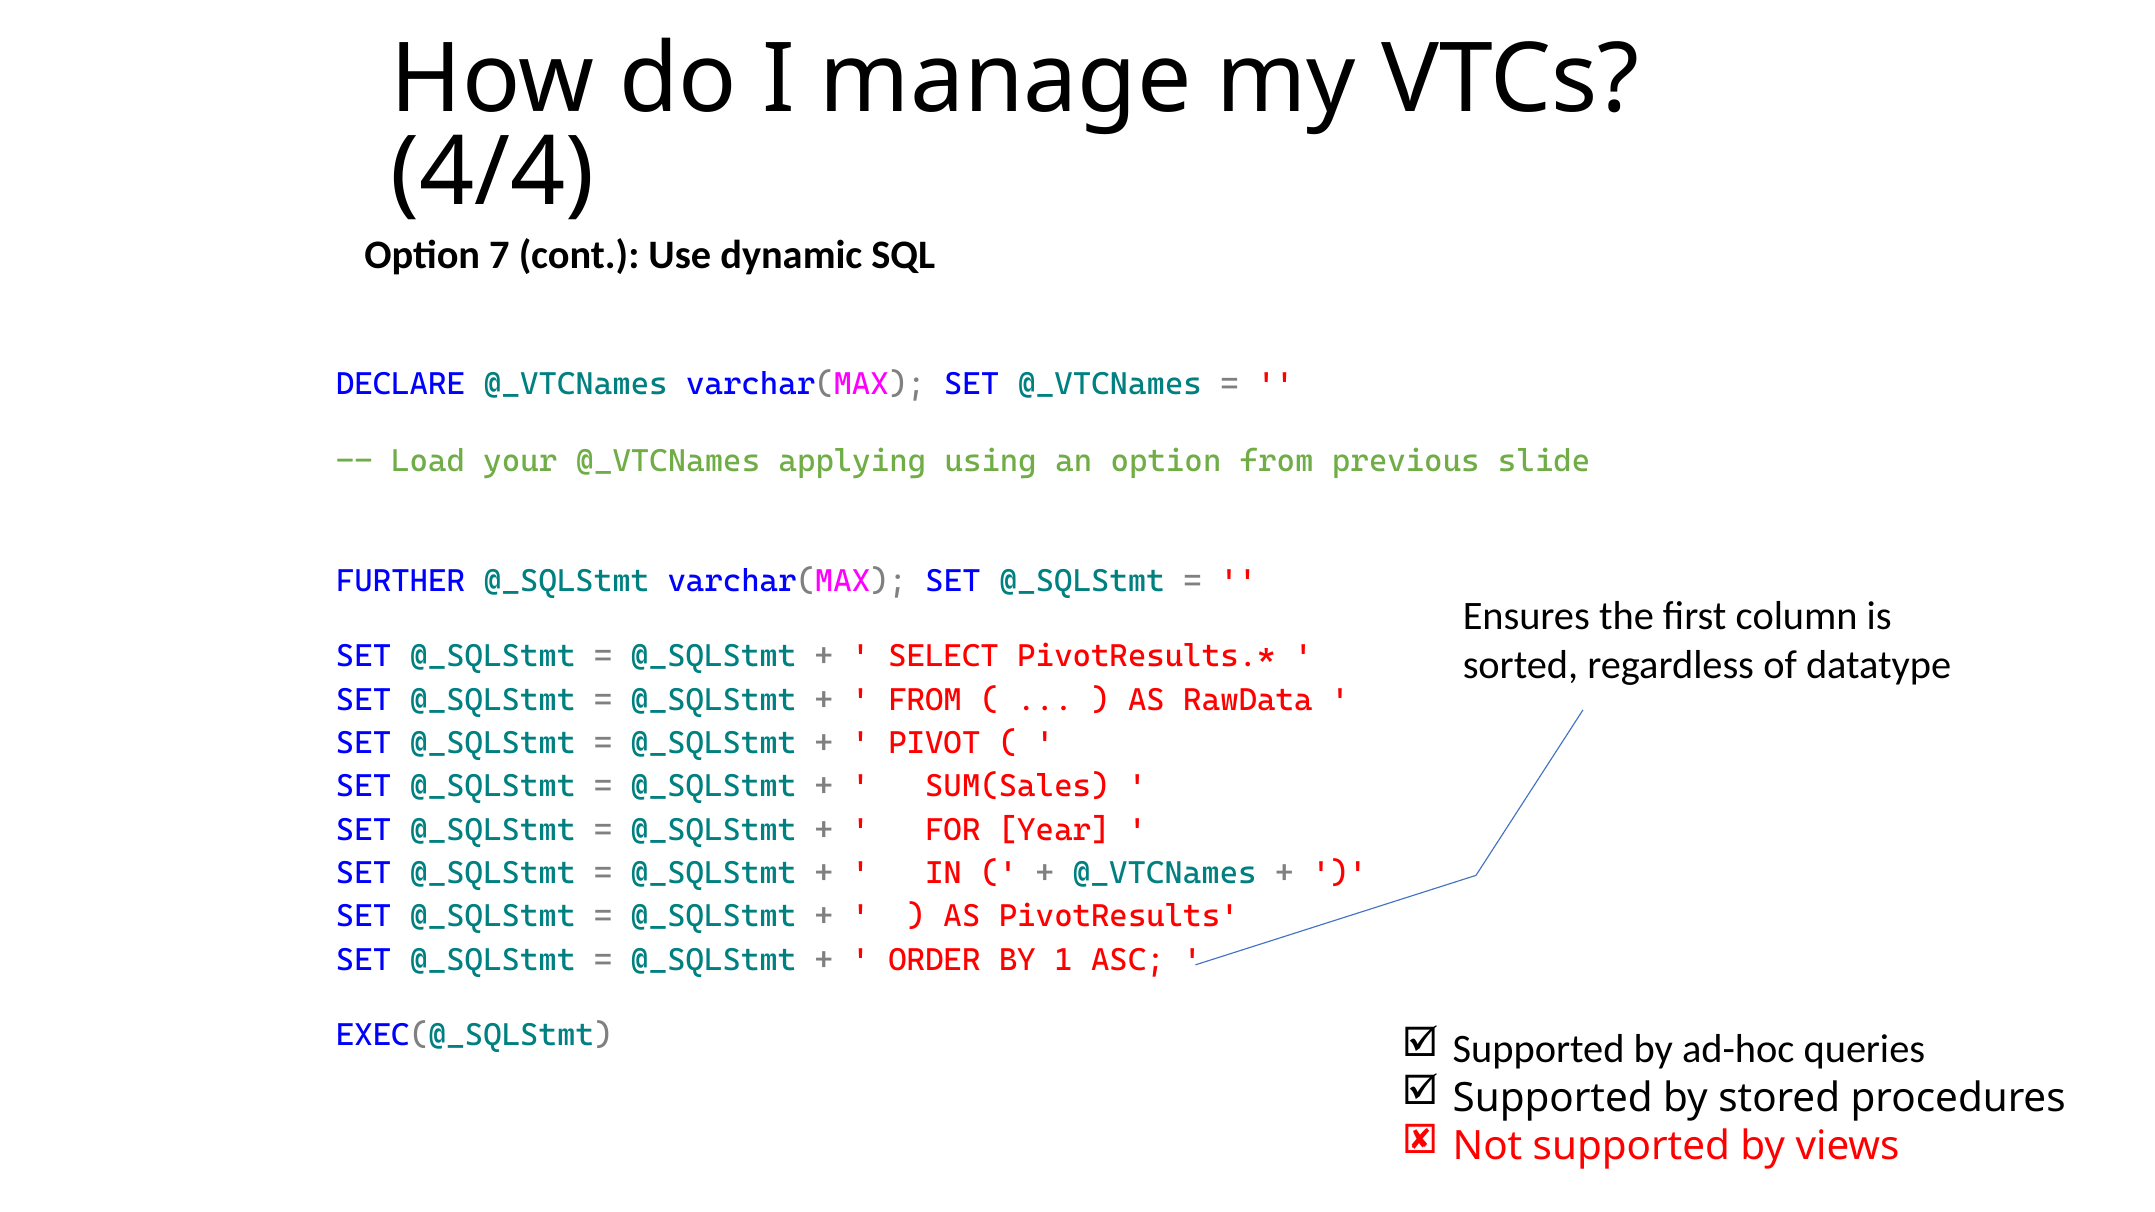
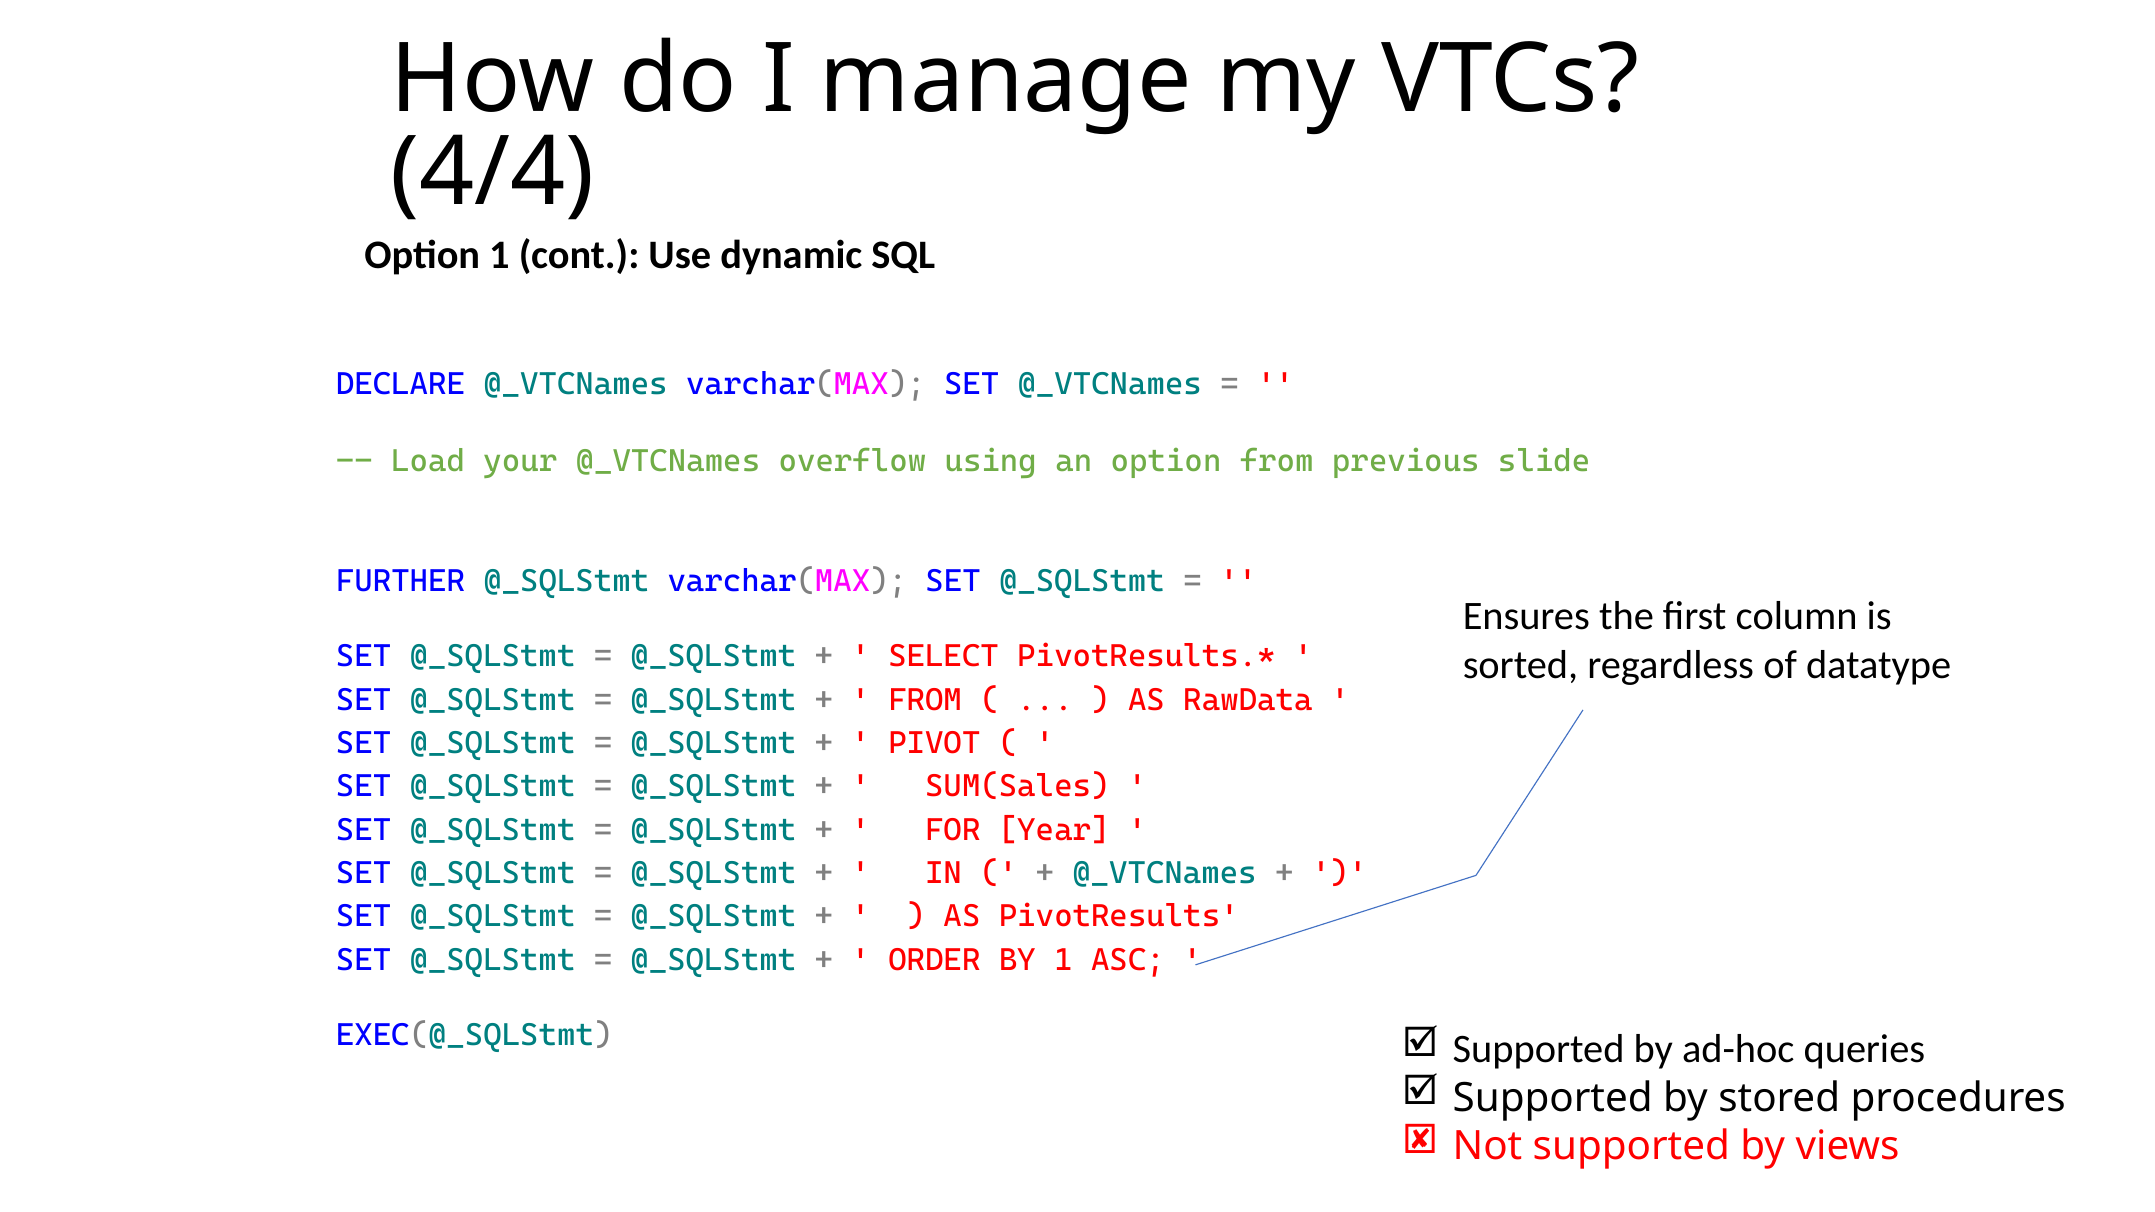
Option 7: 7 -> 1 (499, 255)
applying: applying -> overflow (852, 462)
